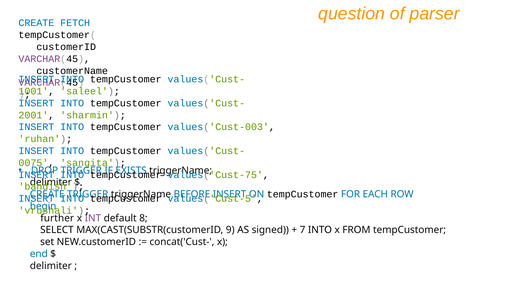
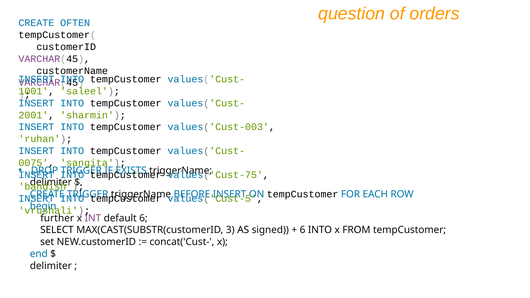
parser: parser -> orders (435, 14)
FETCH: FETCH -> OFTEN (75, 23)
default 8: 8 -> 6 (143, 218)
9: 9 -> 3 (230, 230)
7: 7 -> 6 (303, 230)
